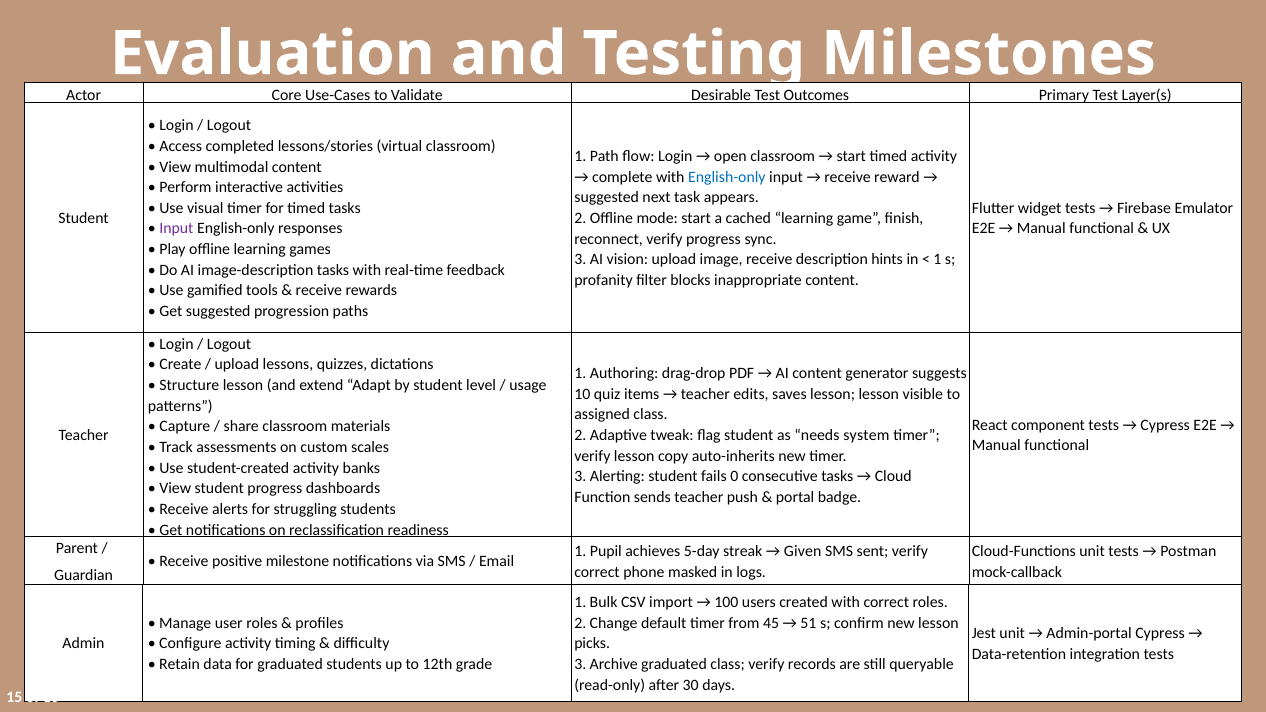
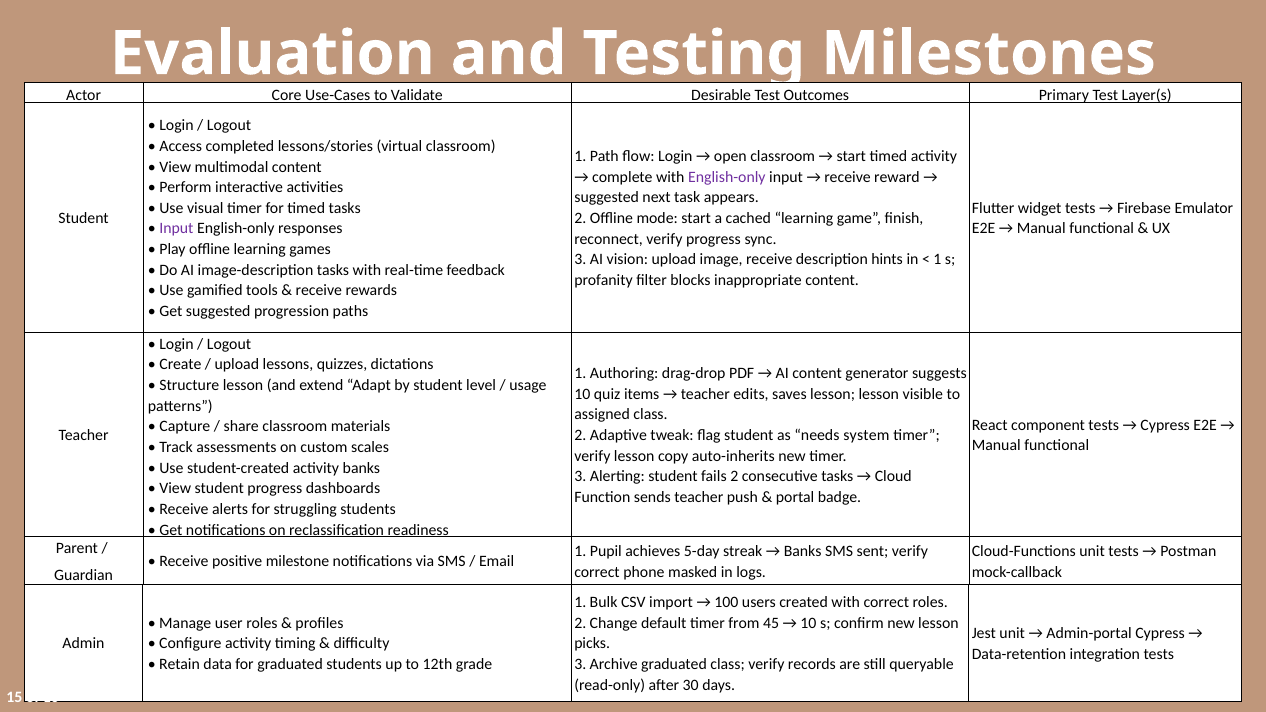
English-only colour: blue -> purple (727, 177)
fails 0: 0 -> 2 (734, 477)
Given: Given -> Banks (803, 551)
51: 51 -> 10 (808, 623)
